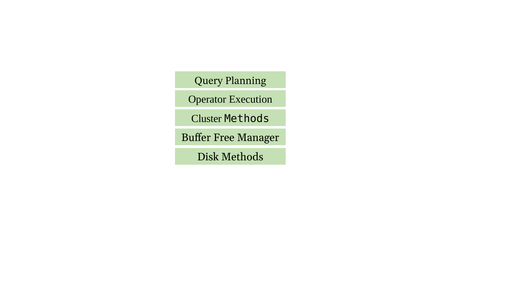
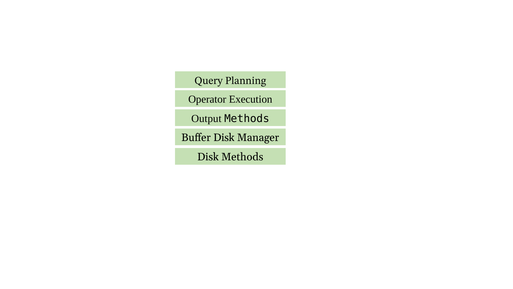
Cluster: Cluster -> Output (206, 118)
Buffer Free: Free -> Disk (224, 137)
